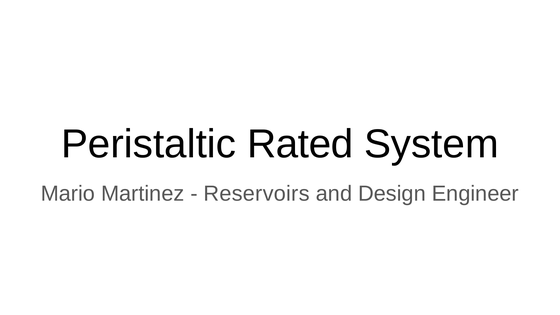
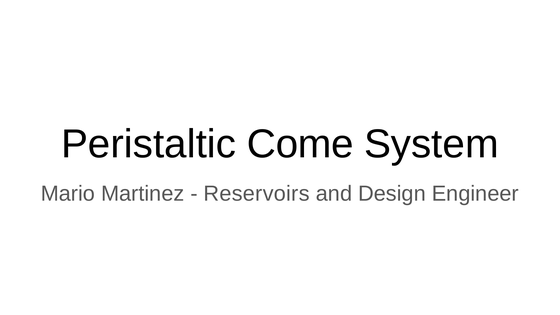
Rated: Rated -> Come (300, 144)
